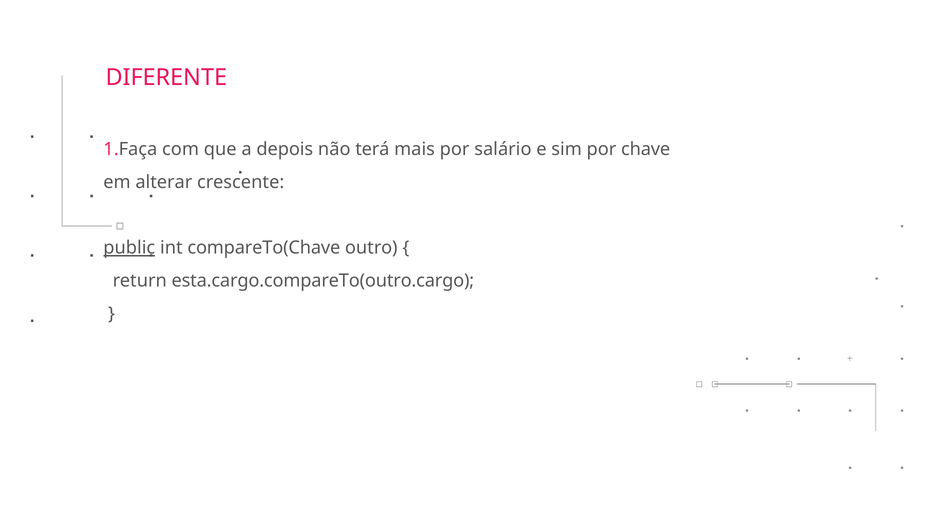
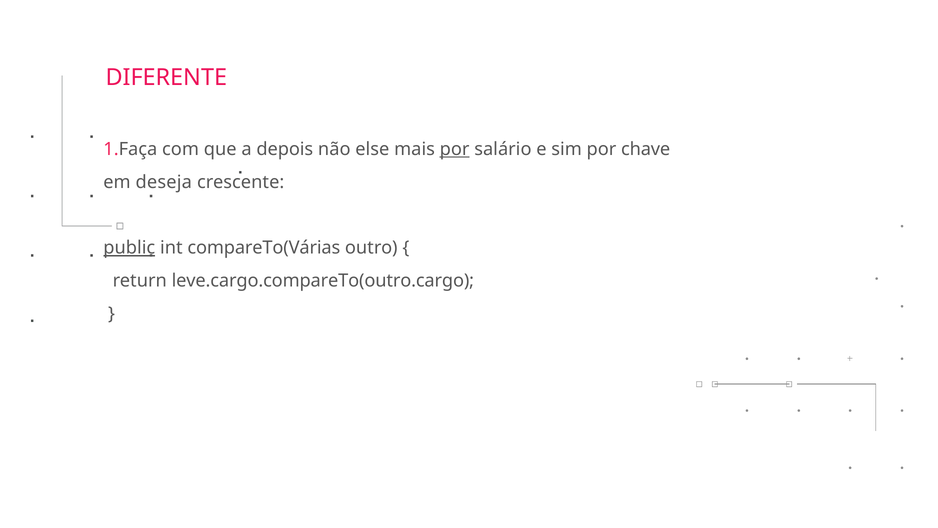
terá: terá -> else (372, 149)
por underline: none -> present (455, 149)
alterar: alterar -> deseja (164, 182)
compareTo(Chave: compareTo(Chave -> compareTo(Várias (264, 248)
esta.cargo.compareTo(outro.cargo: esta.cargo.compareTo(outro.cargo -> leve.cargo.compareTo(outro.cargo (323, 281)
